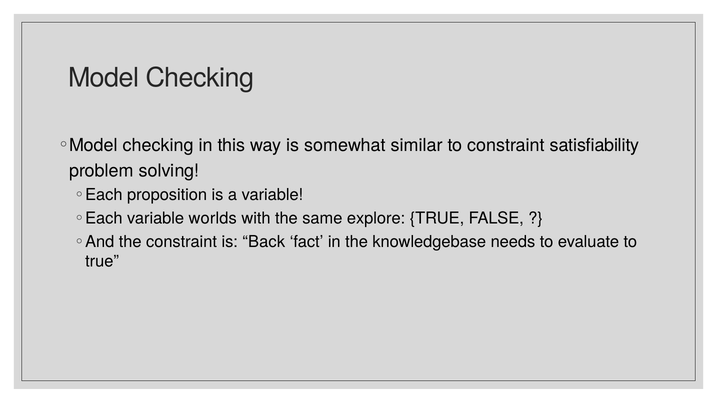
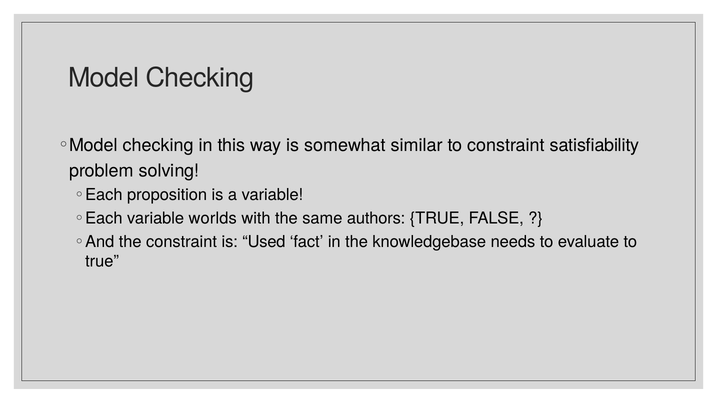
explore: explore -> authors (376, 219)
Back: Back -> Used (264, 242)
